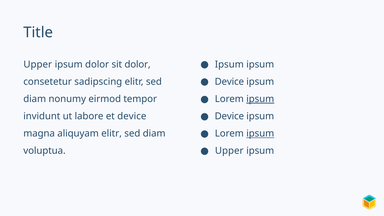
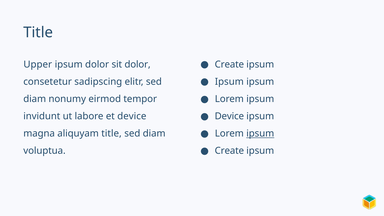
Ipsum: Ipsum -> Create (229, 64)
Device: Device -> Ipsum (229, 82)
ipsum underline: present -> none (260, 99)
aliquyam elitr: elitr -> title (112, 134)
Upper: Upper -> Create (229, 151)
